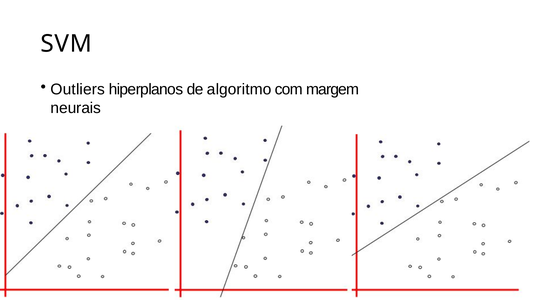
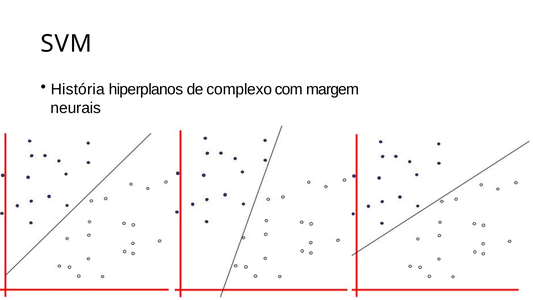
Outliers: Outliers -> História (78, 89)
algoritmo: algoritmo -> complexo (239, 89)
